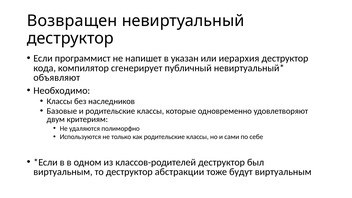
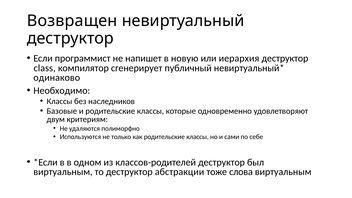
указан: указан -> новую (185, 58)
кода: кода -> class (45, 68)
объявляют: объявляют -> одинаково (57, 78)
будут: будут -> слова (241, 172)
